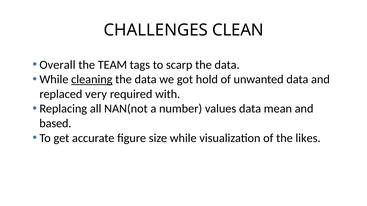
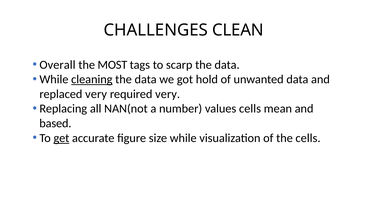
TEAM: TEAM -> MOST (112, 65)
required with: with -> very (168, 94)
values data: data -> cells (250, 109)
get underline: none -> present (61, 138)
the likes: likes -> cells (308, 138)
